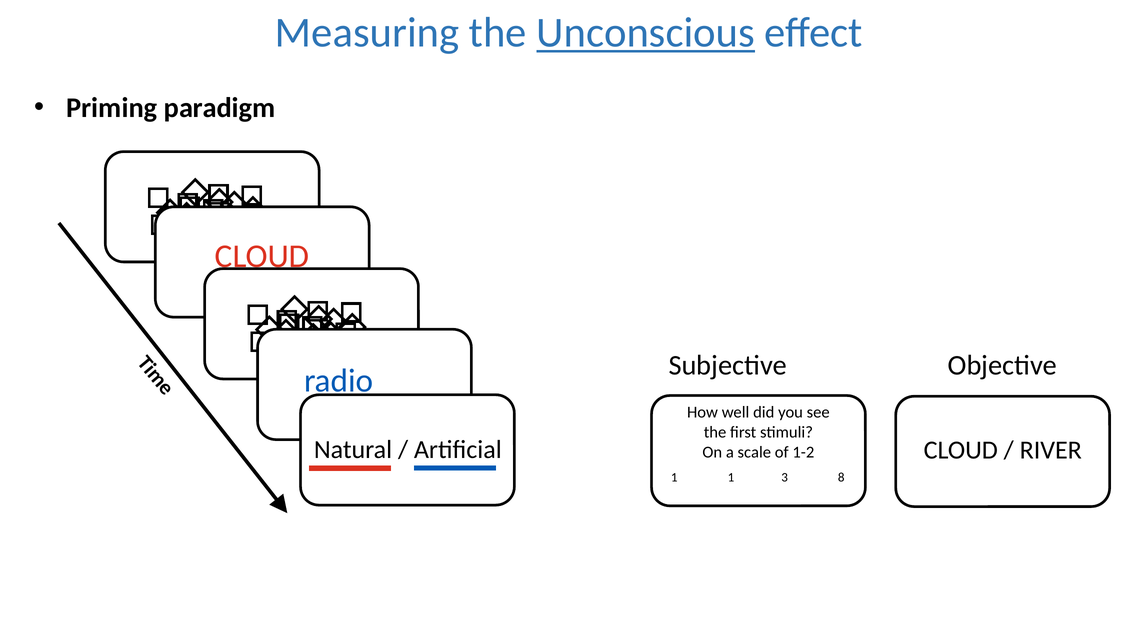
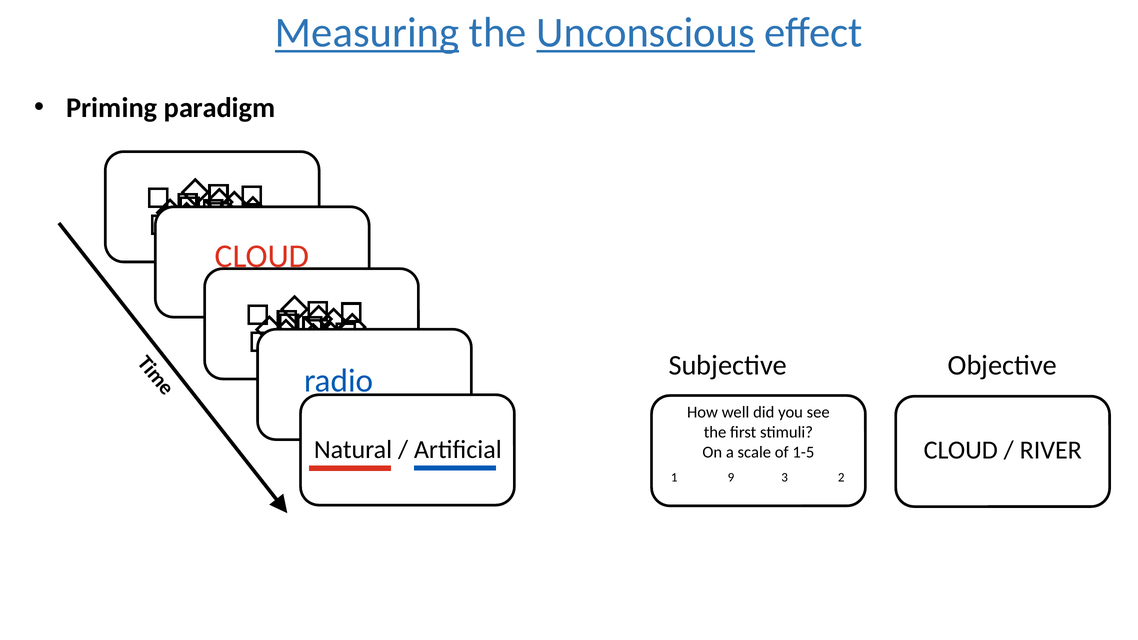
Measuring underline: none -> present (367, 33)
1-2: 1-2 -> 1-5 (803, 452)
1 1: 1 -> 9 (731, 477)
8: 8 -> 2 (841, 477)
